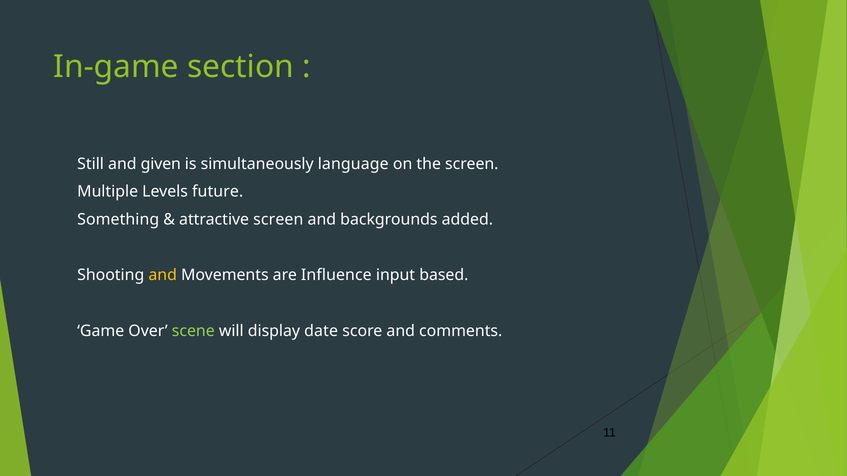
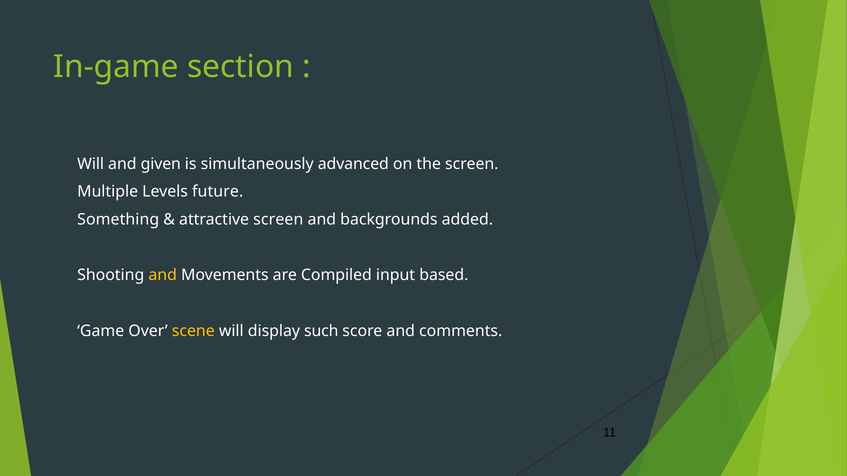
Still: Still -> Will (91, 164)
language: language -> advanced (353, 164)
Influence: Influence -> Compiled (336, 275)
scene colour: light green -> yellow (193, 331)
date: date -> such (321, 331)
